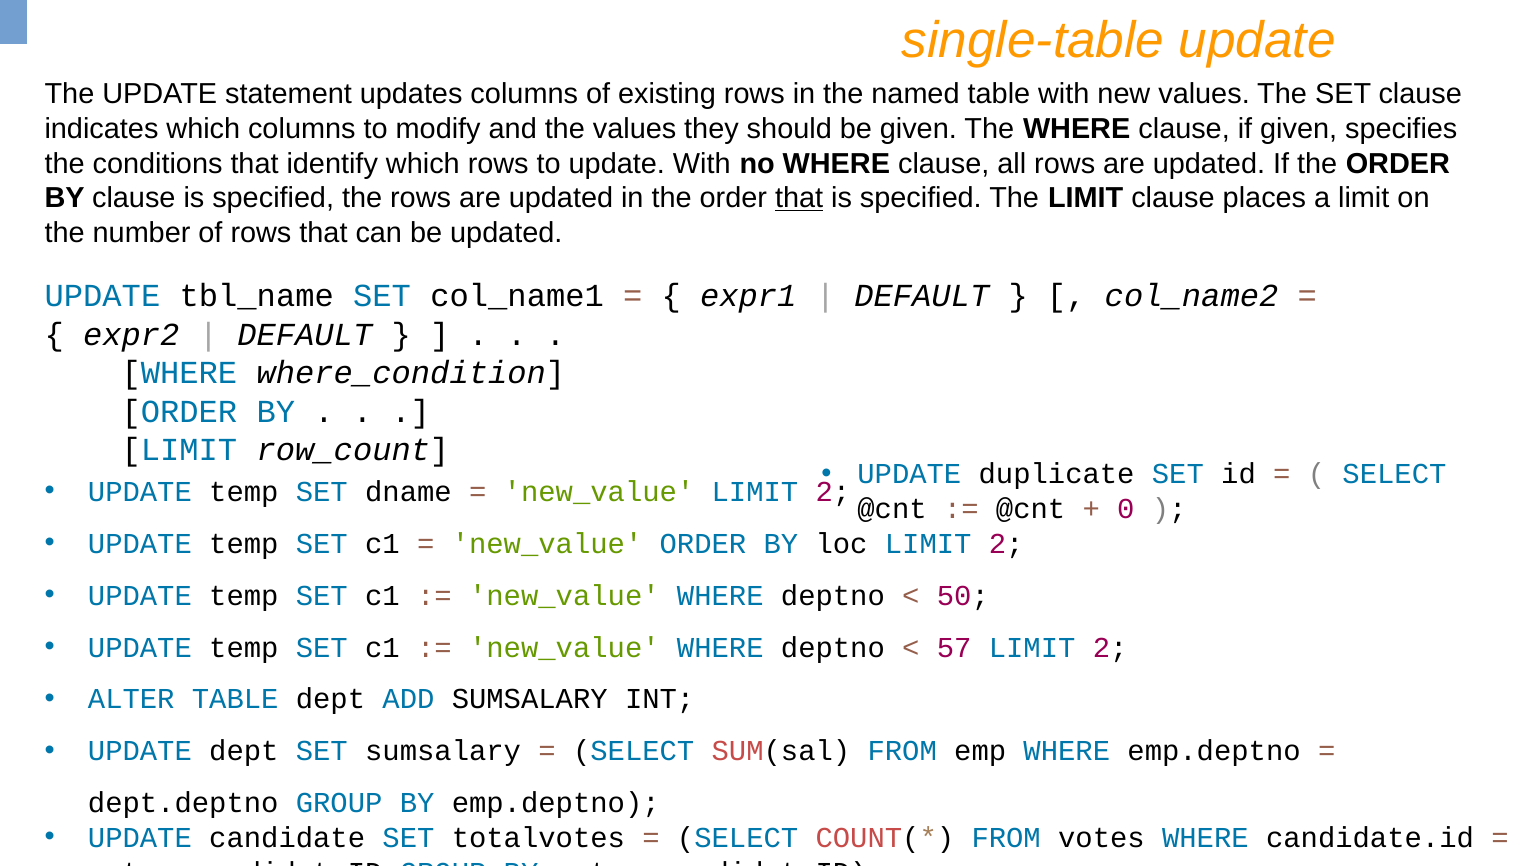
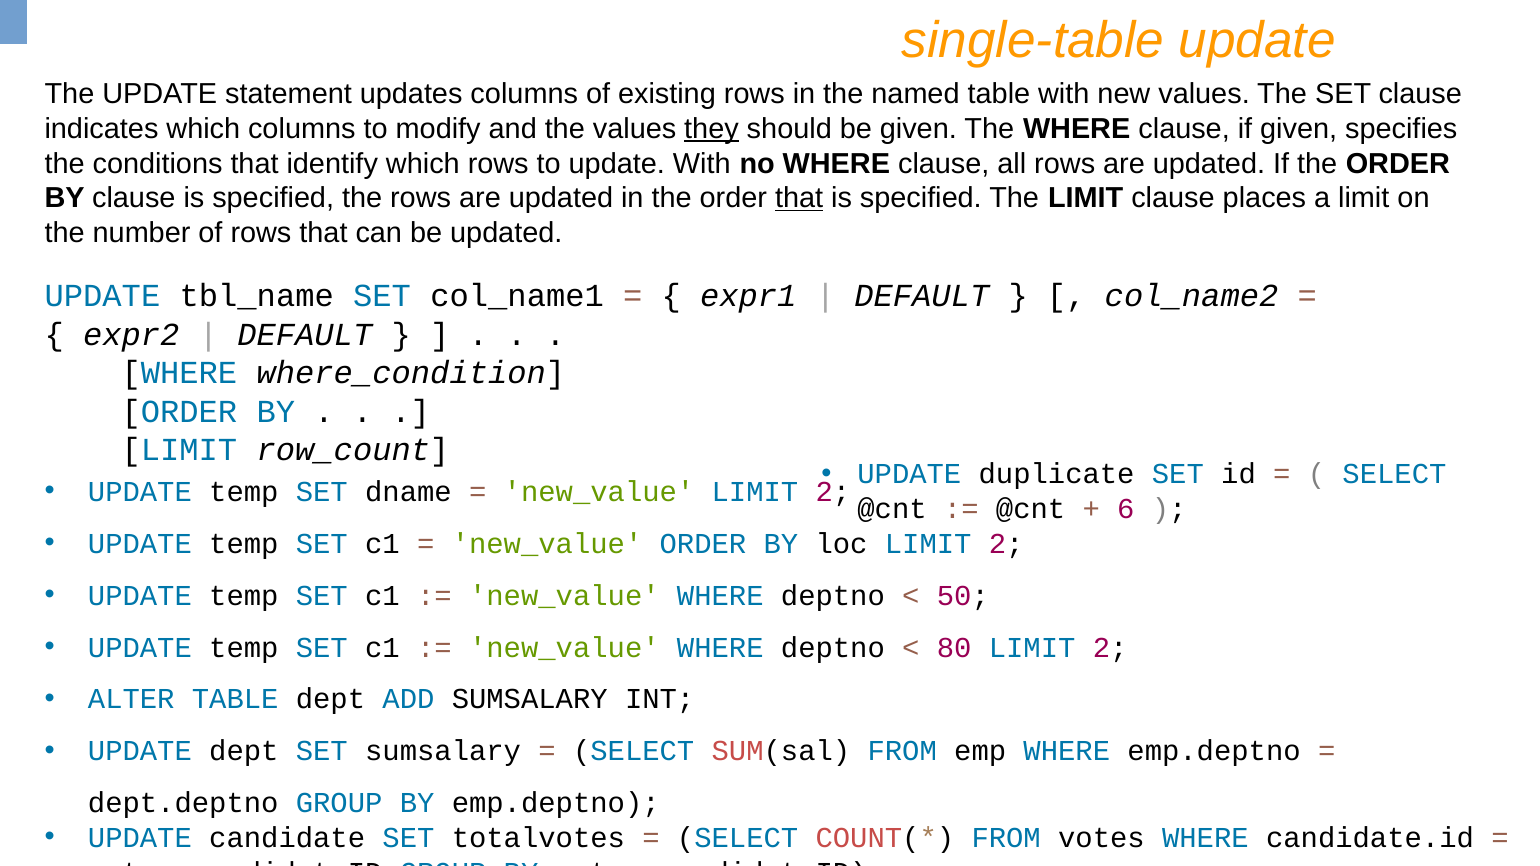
they underline: none -> present (712, 129)
0: 0 -> 6 (1126, 509)
57: 57 -> 80 (954, 648)
